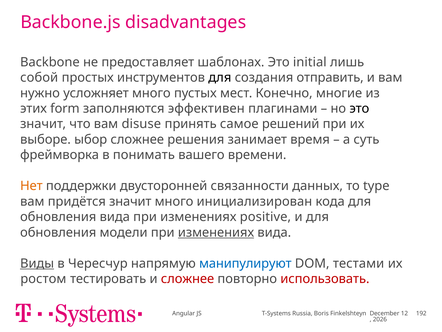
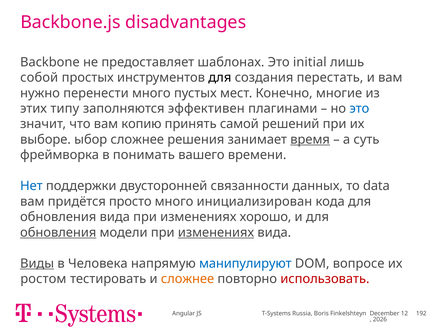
отправить: отправить -> перестать (330, 77)
усложняет: усложняет -> перенести (96, 93)
form: form -> типу (65, 108)
это colour: black -> blue (359, 108)
disuse: disuse -> копию (141, 124)
самое: самое -> самой (239, 124)
время underline: none -> present (310, 139)
Нет colour: orange -> blue (31, 186)
type: type -> data (376, 186)
придётся значит: значит -> просто (130, 201)
positive: positive -> хорошо (266, 217)
обновления underline: none -> present (58, 232)
Чересчур: Чересчур -> Человека (98, 263)
тестами: тестами -> вопросе (359, 263)
сложнее colour: red -> orange (188, 279)
